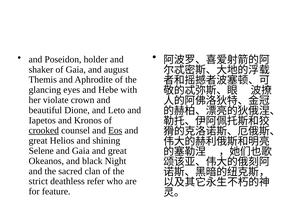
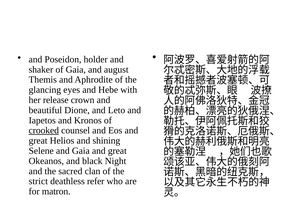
violate: violate -> release (56, 100)
Eos underline: present -> none (115, 130)
feature: feature -> matron (56, 191)
